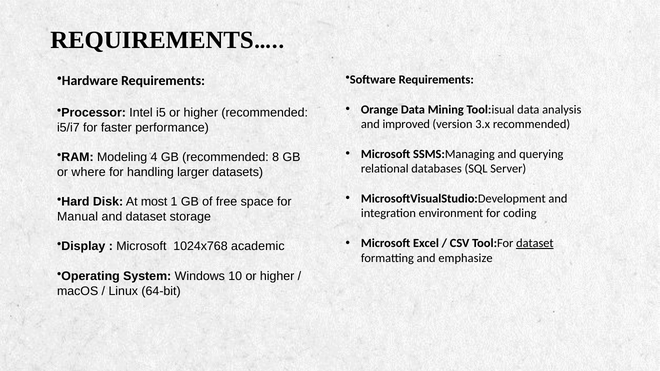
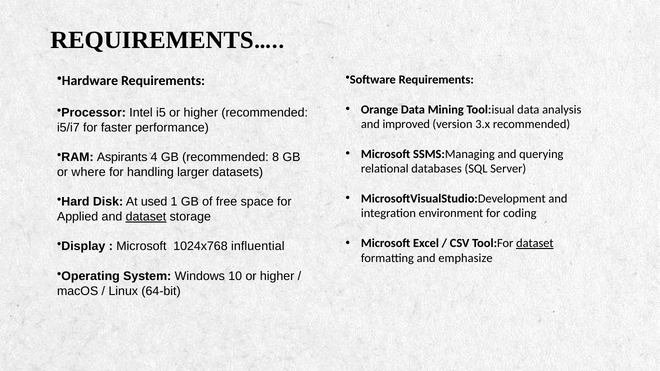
Modeling: Modeling -> Aspirants (122, 157)
most: most -> used (154, 202)
Manual: Manual -> Applied (78, 217)
dataset underline: none -> present (146, 217)
academic: academic -> influential (258, 247)
